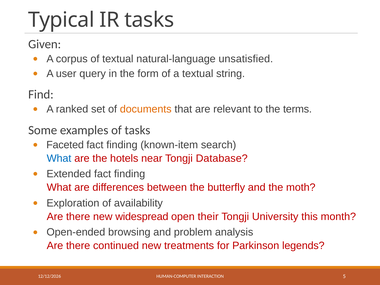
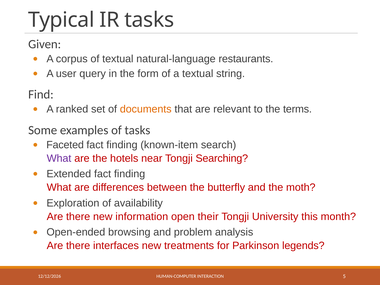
unsatisfied: unsatisfied -> restaurants (246, 59)
What colour: blue -> purple (59, 158)
Database: Database -> Searching (222, 158)
widespread: widespread -> information (142, 217)
continued: continued -> interfaces (116, 246)
